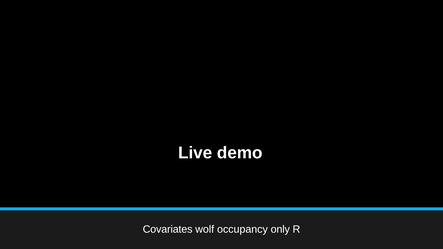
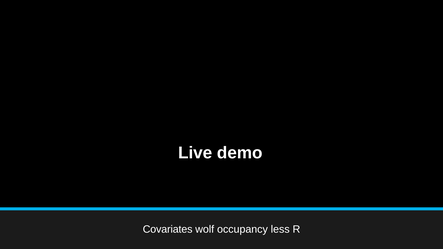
only: only -> less (280, 229)
